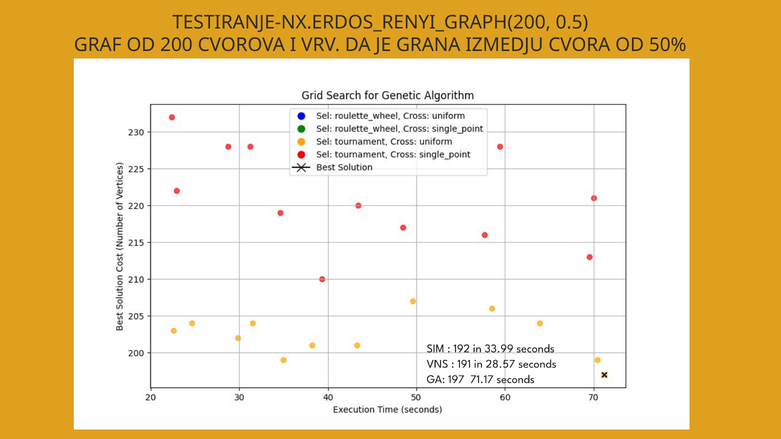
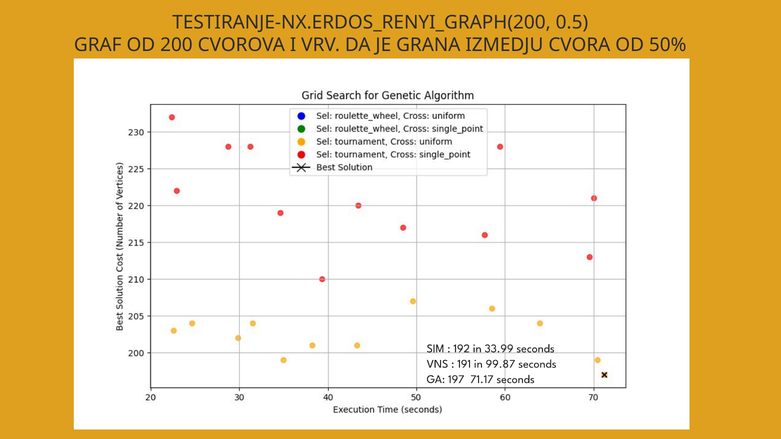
28.57: 28.57 -> 99.87 (500, 364)
